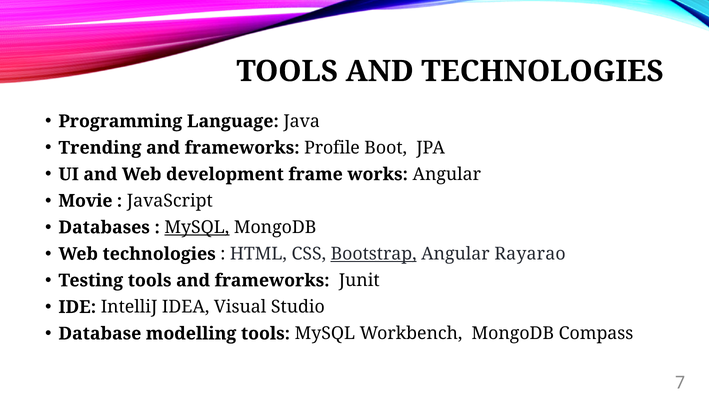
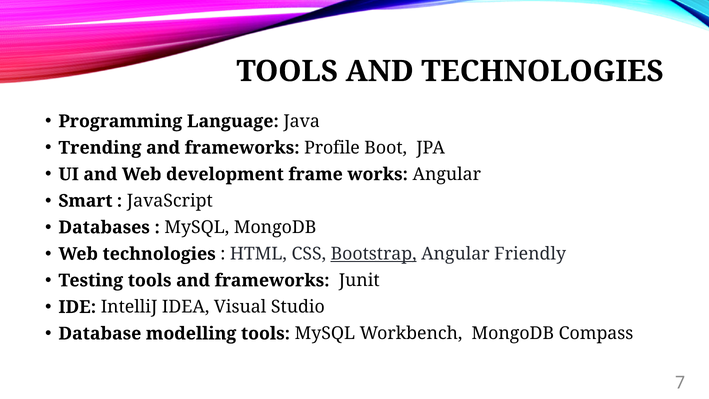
Movie: Movie -> Smart (85, 201)
MySQL underline: present -> none (197, 227)
Rayarao: Rayarao -> Friendly (530, 254)
